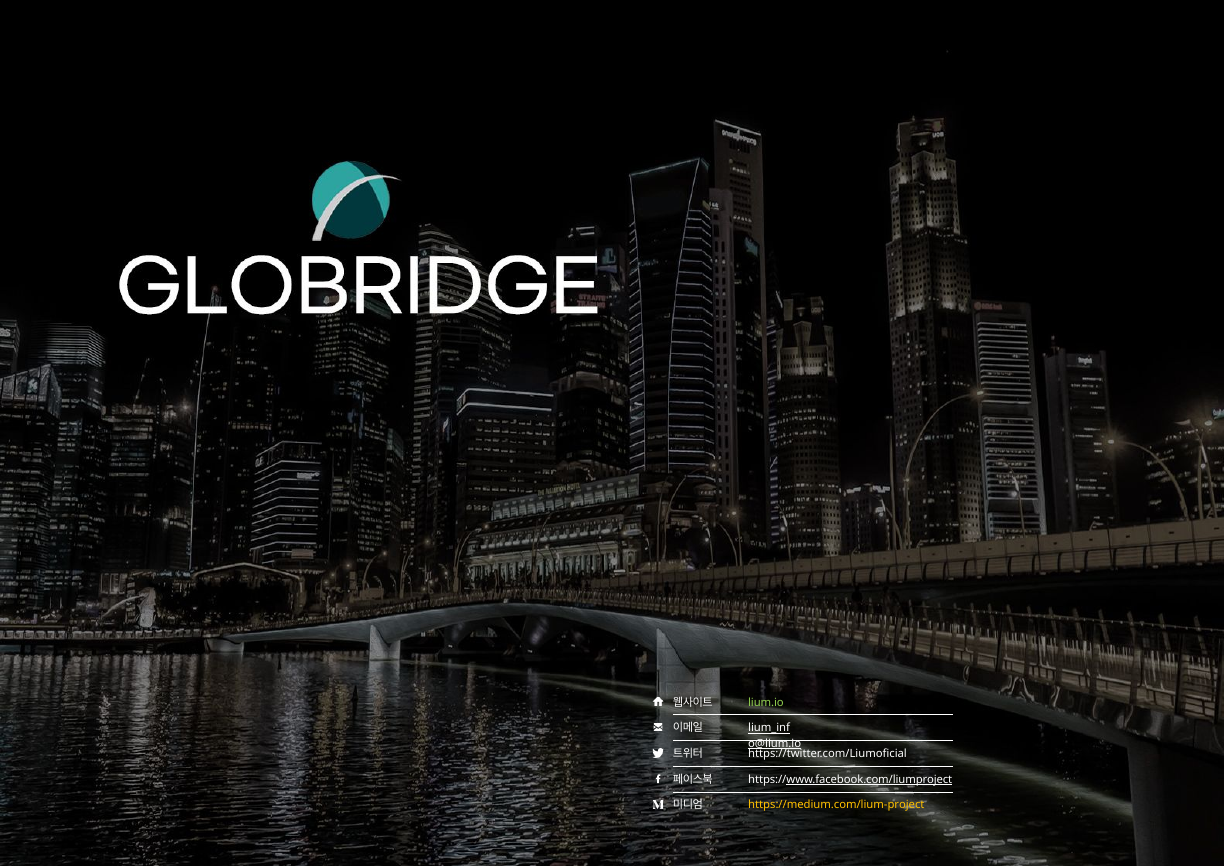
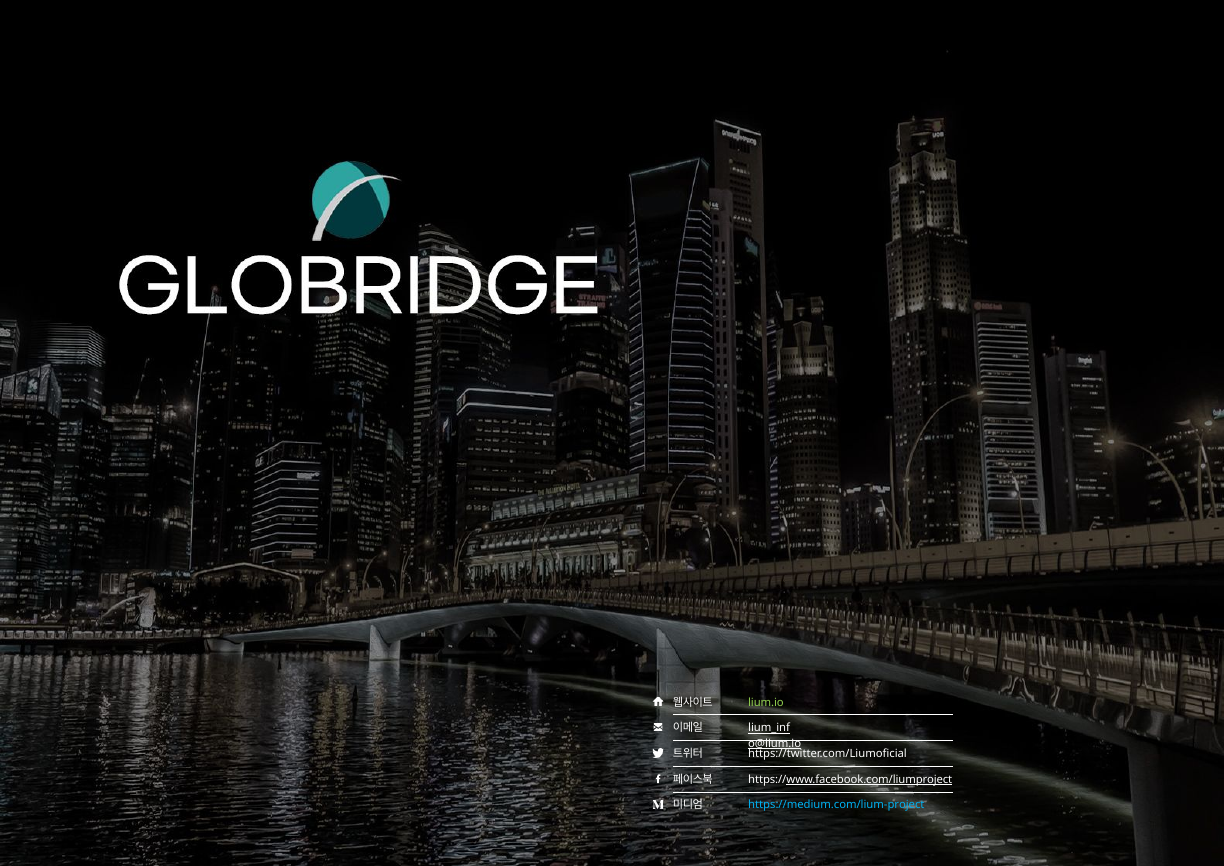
https://medium.com/lium-project colour: yellow -> light blue (836, 805)
